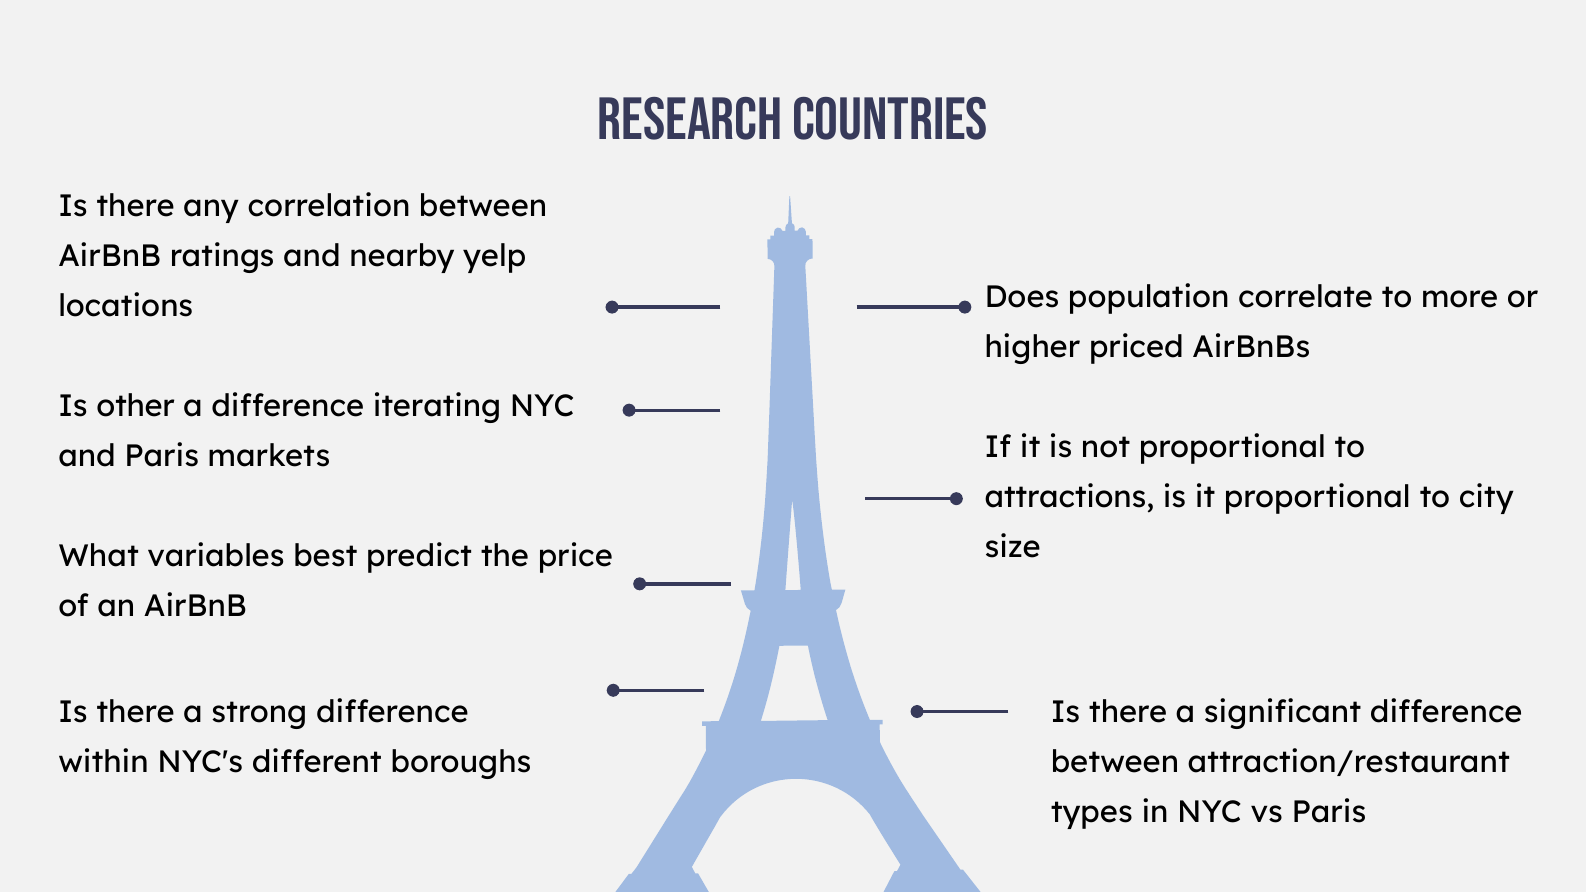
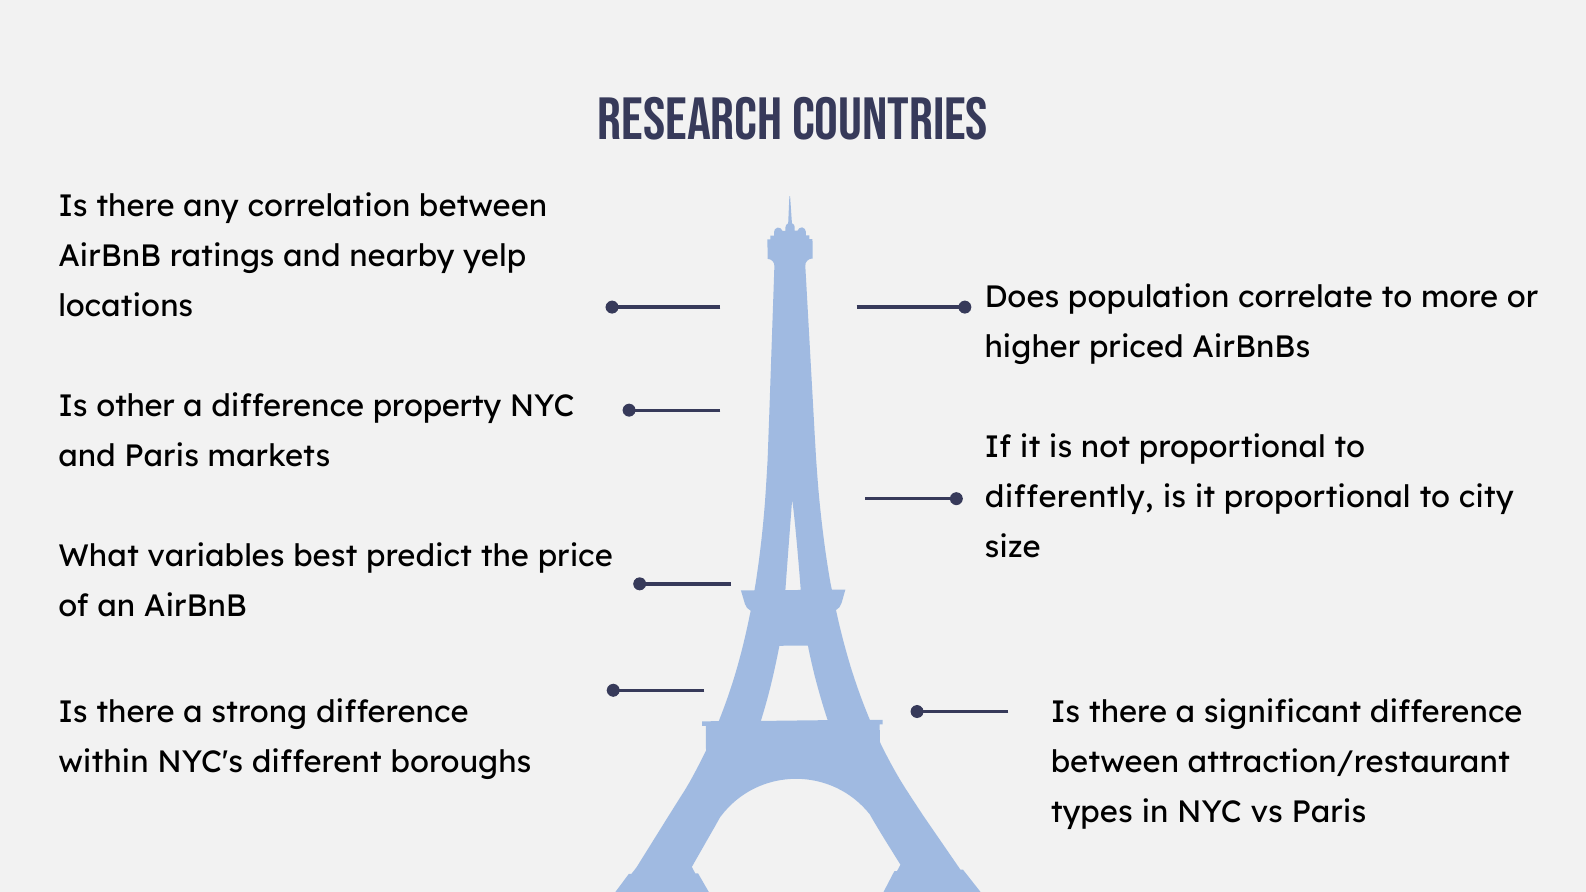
iterating: iterating -> property (437, 406)
attractions: attractions -> differently (1069, 497)
